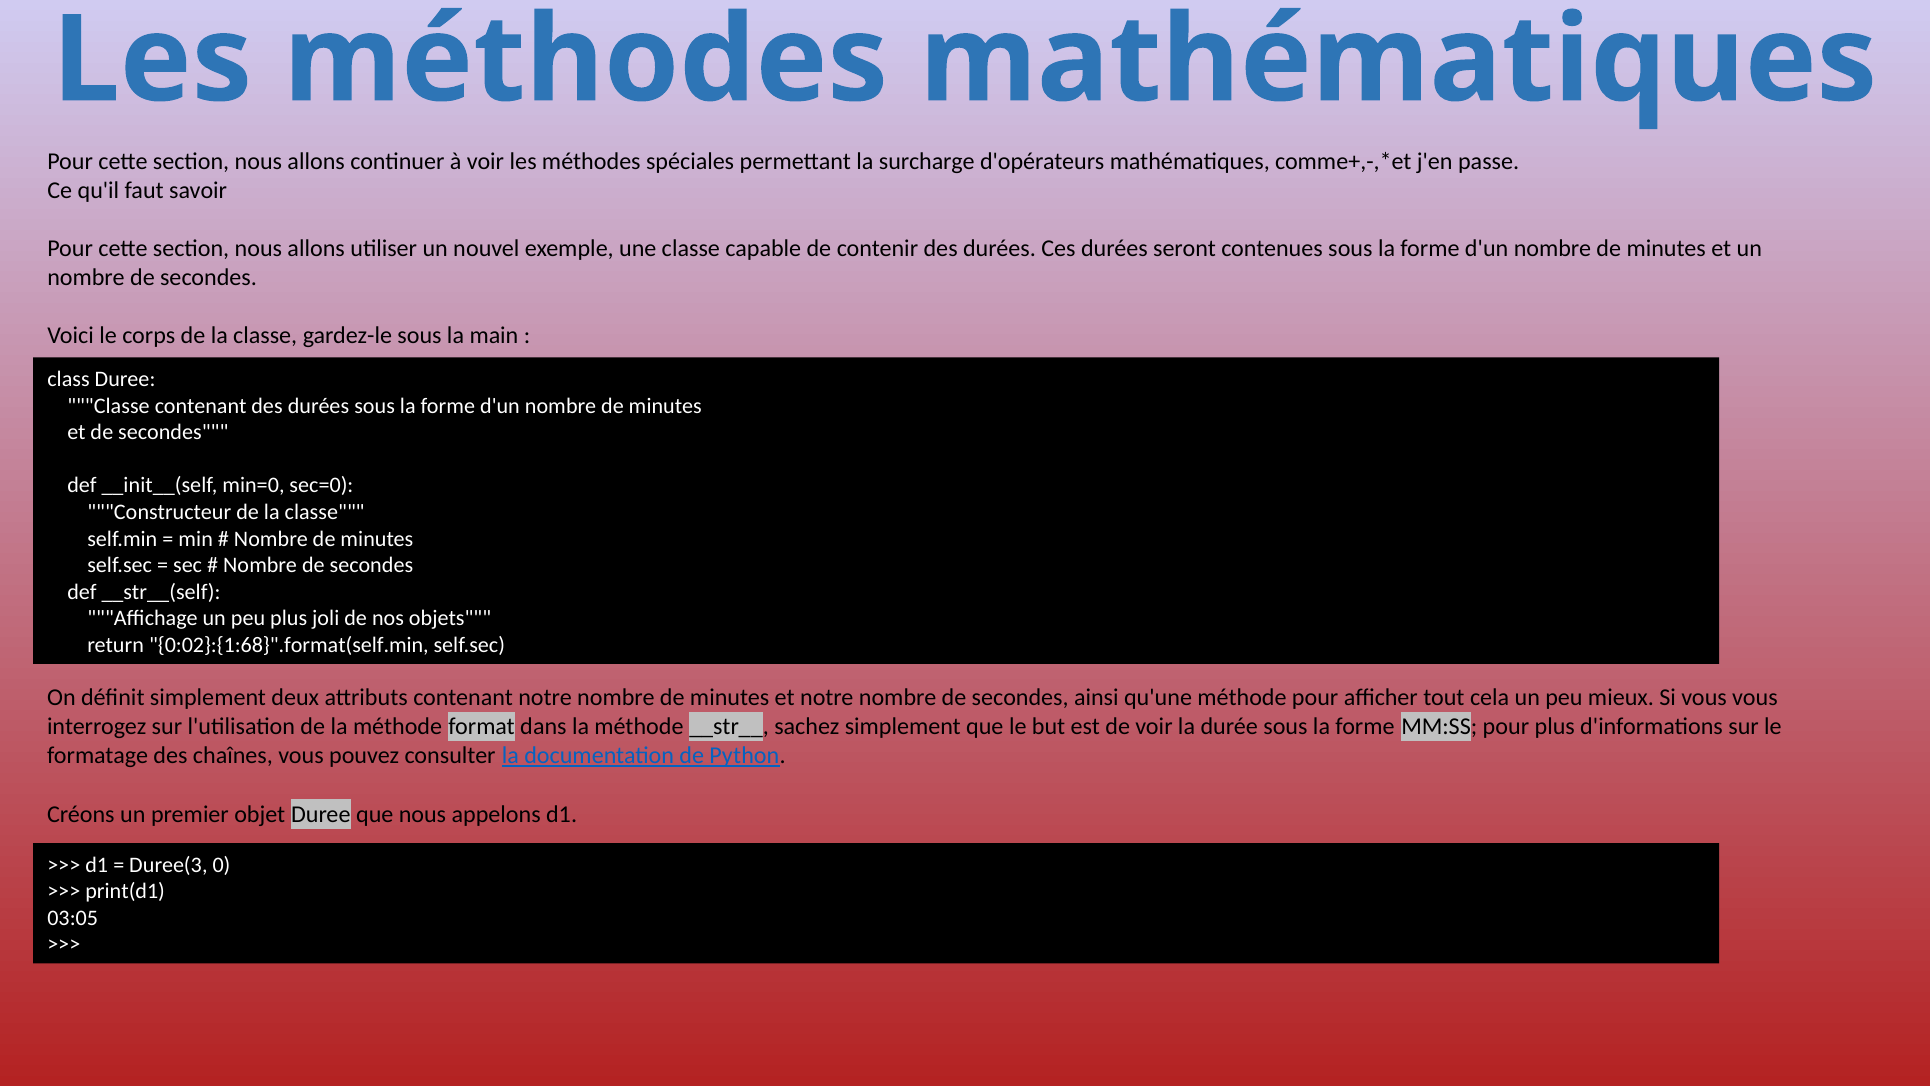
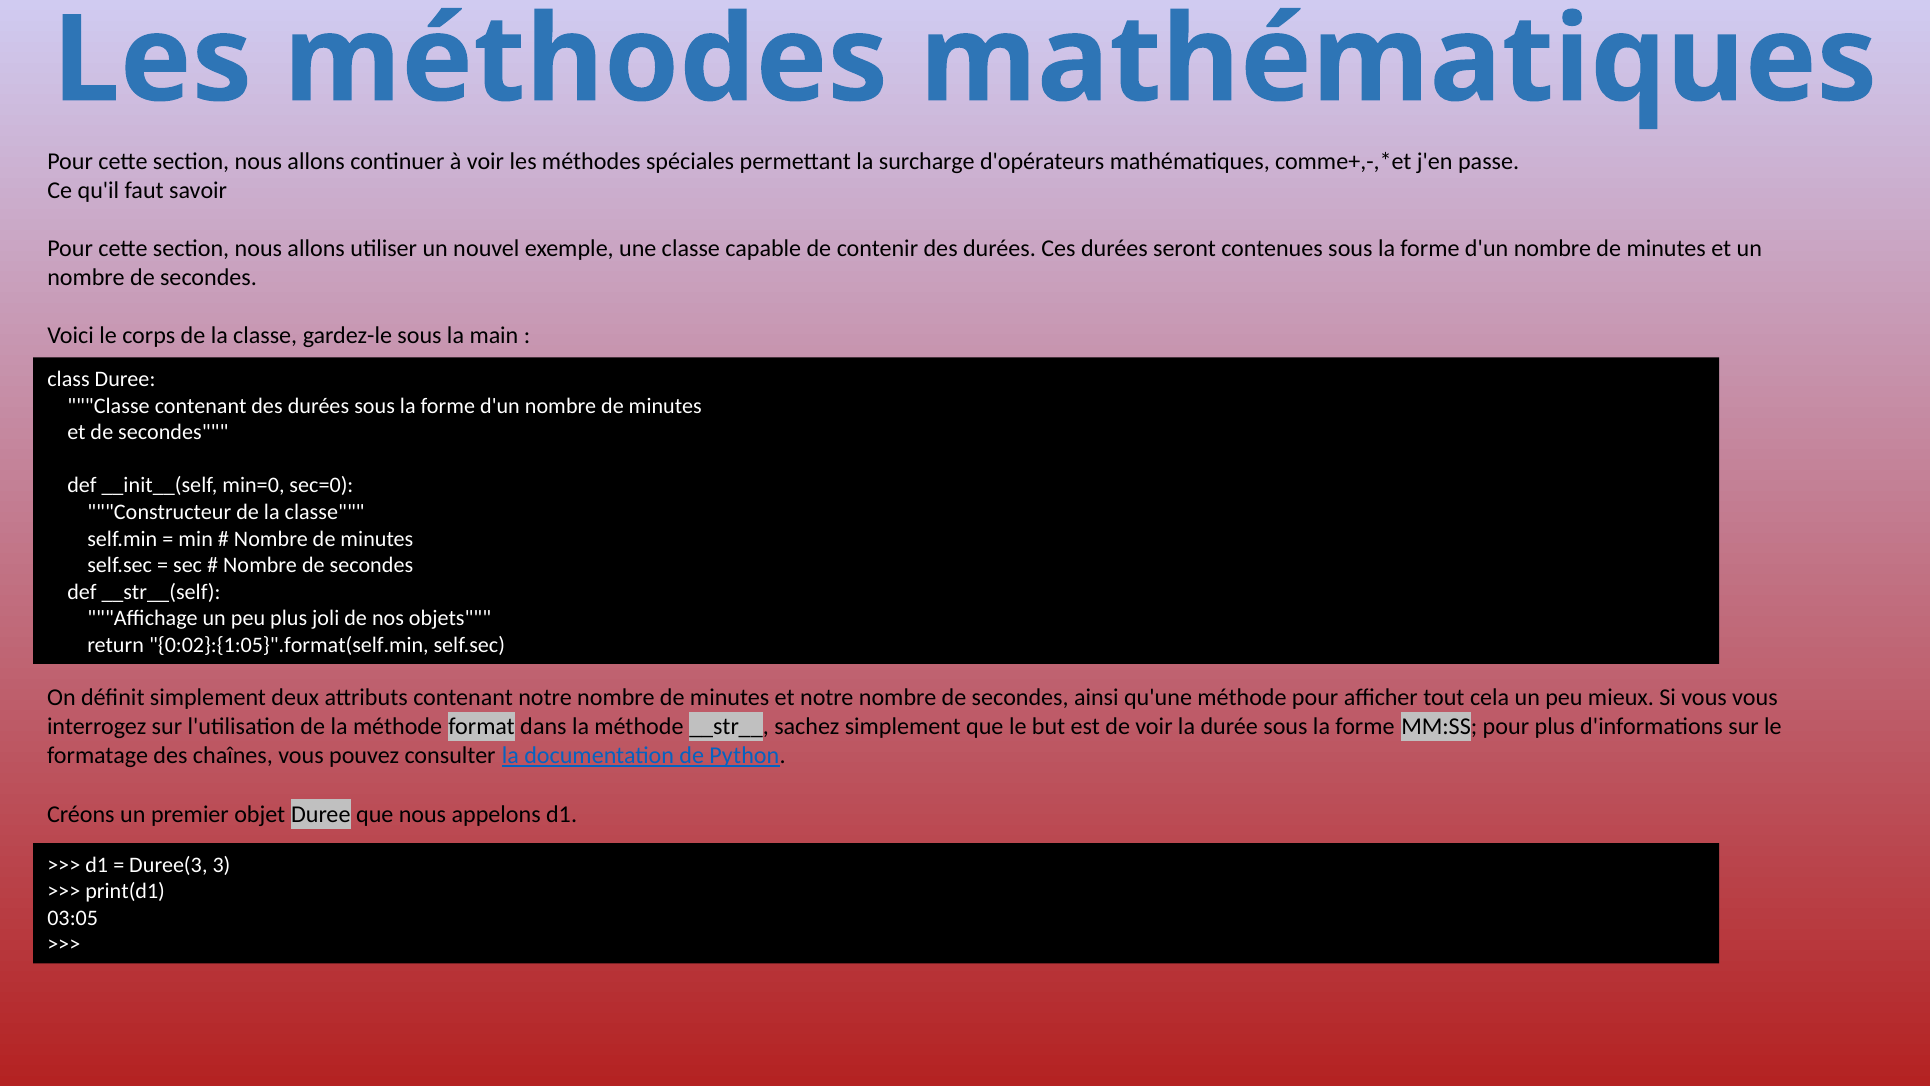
0:02}:{1:68}".format(self.min: 0:02}:{1:68}".format(self.min -> 0:02}:{1:05}".format(self.min (289, 645)
0: 0 -> 3 (222, 865)
